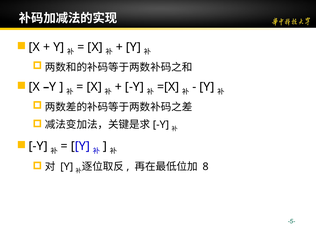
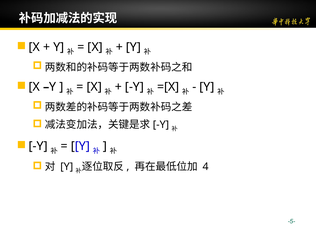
8: 8 -> 4 (206, 167)
